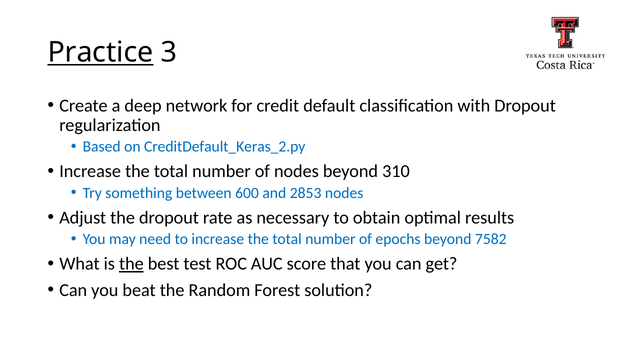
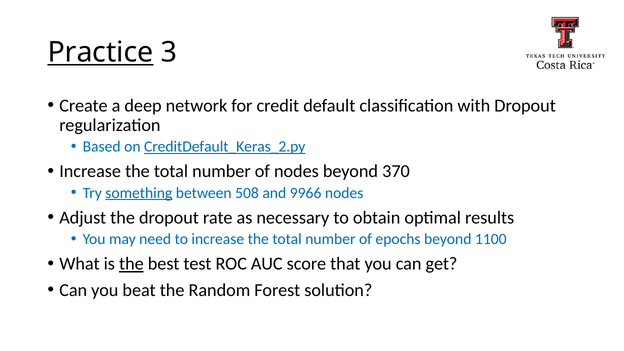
CreditDefault_Keras_2.py underline: none -> present (225, 147)
310: 310 -> 370 (396, 171)
something underline: none -> present (139, 193)
600: 600 -> 508 (247, 193)
2853: 2853 -> 9966 (306, 193)
7582: 7582 -> 1100 (491, 239)
